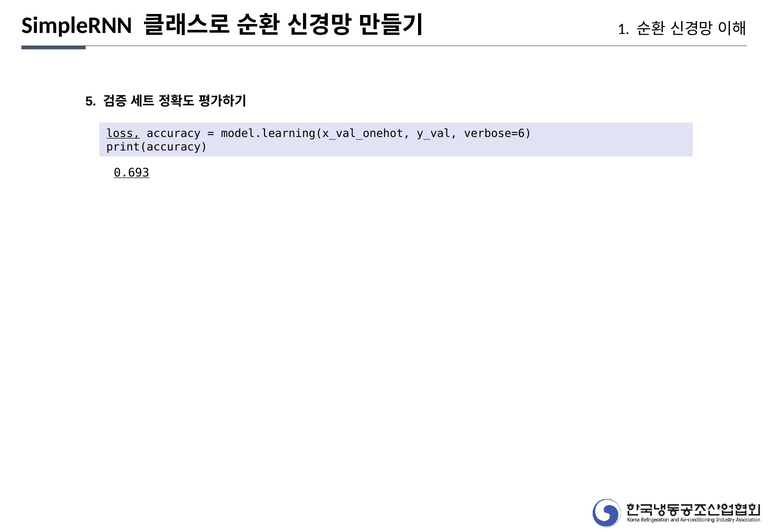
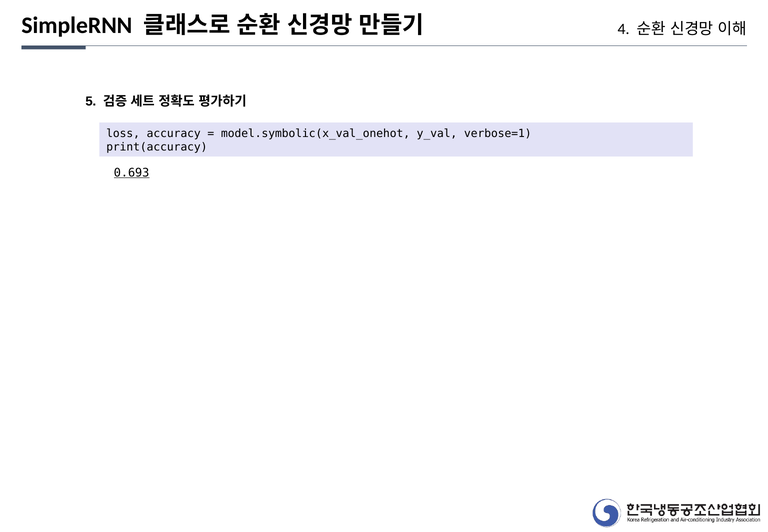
1: 1 -> 4 (624, 29)
loss underline: present -> none (123, 134)
model.learning(x_val_onehot: model.learning(x_val_onehot -> model.symbolic(x_val_onehot (316, 134)
verbose=6: verbose=6 -> verbose=1 (498, 134)
